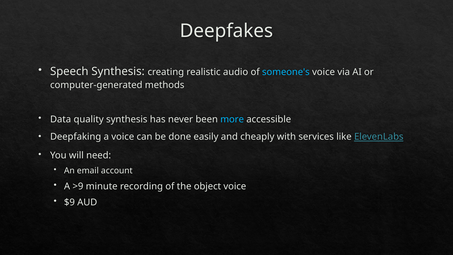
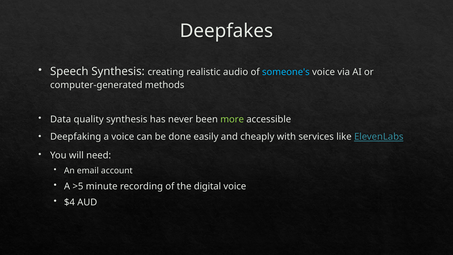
more colour: light blue -> light green (232, 119)
>9: >9 -> >5 (78, 186)
object: object -> digital (207, 186)
$9: $9 -> $4 (69, 202)
